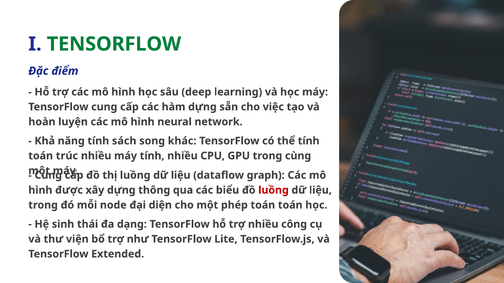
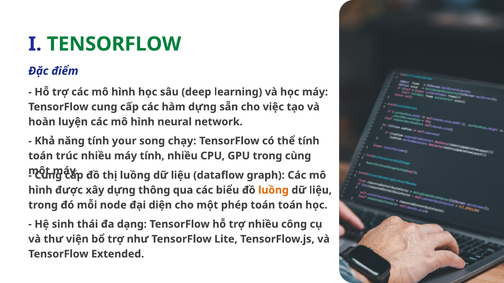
sách: sách -> your (124, 141)
khác: khác -> chạy (182, 141)
luồng colour: red -> orange (274, 190)
